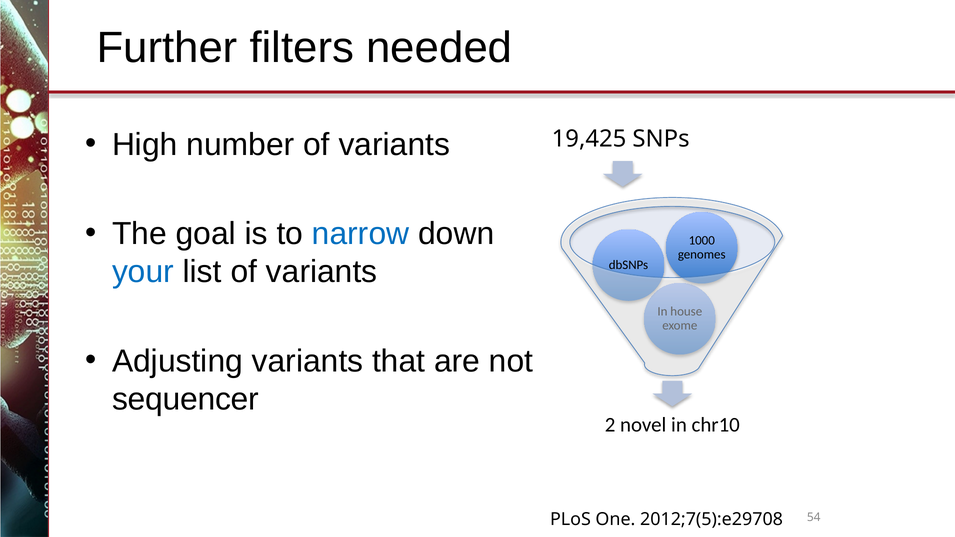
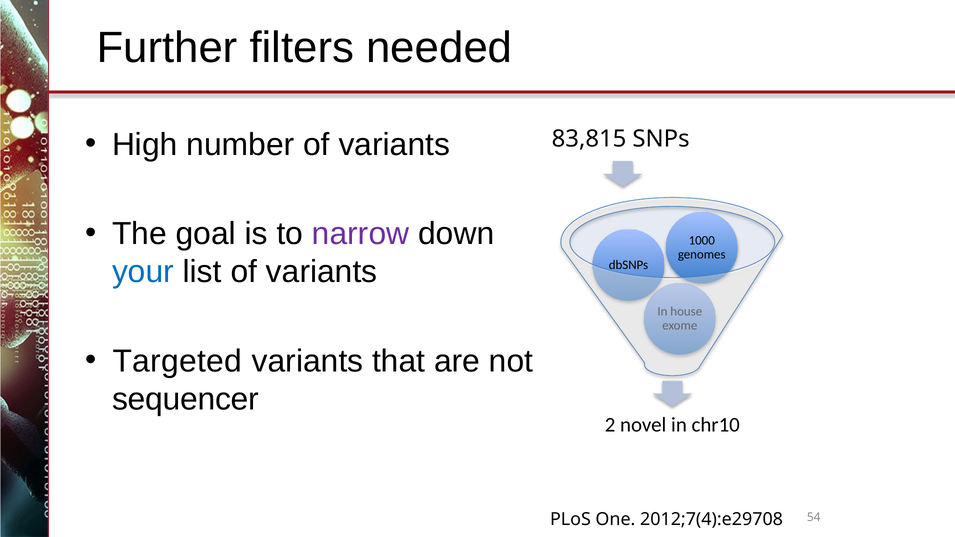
19,425: 19,425 -> 83,815 (589, 139)
narrow colour: blue -> purple (361, 234)
Adjusting: Adjusting -> Targeted (177, 361)
2012;7(5):e29708: 2012;7(5):e29708 -> 2012;7(4):e29708 (712, 519)
